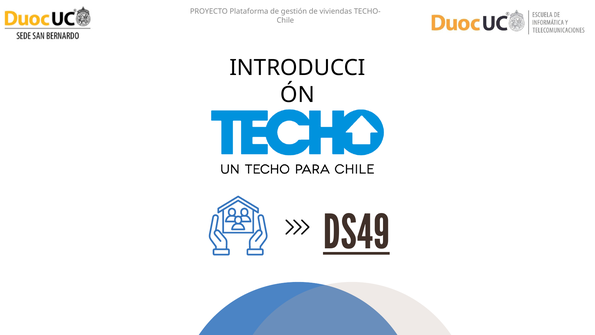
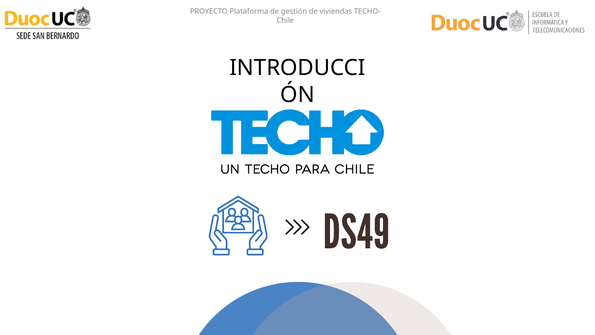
DS49 underline: present -> none (356, 233)
